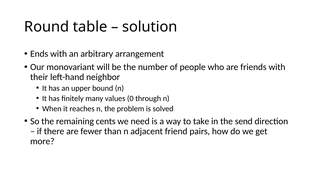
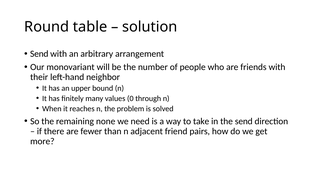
Ends: Ends -> Send (39, 54)
cents: cents -> none (106, 121)
